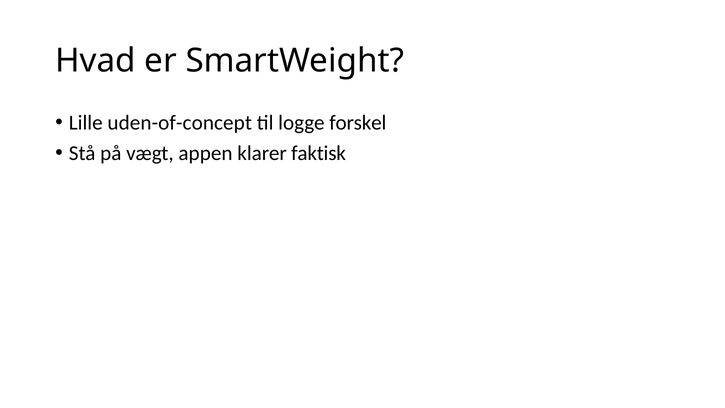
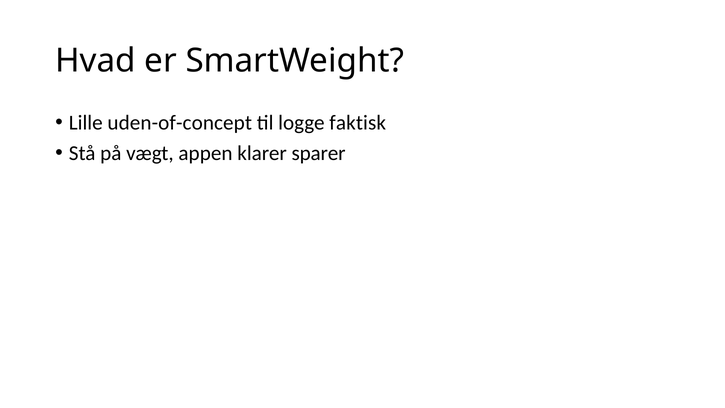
forskel: forskel -> faktisk (358, 123)
faktisk: faktisk -> sparer (319, 153)
